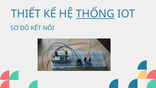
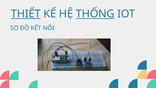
THIẾT underline: none -> present (26, 14)
